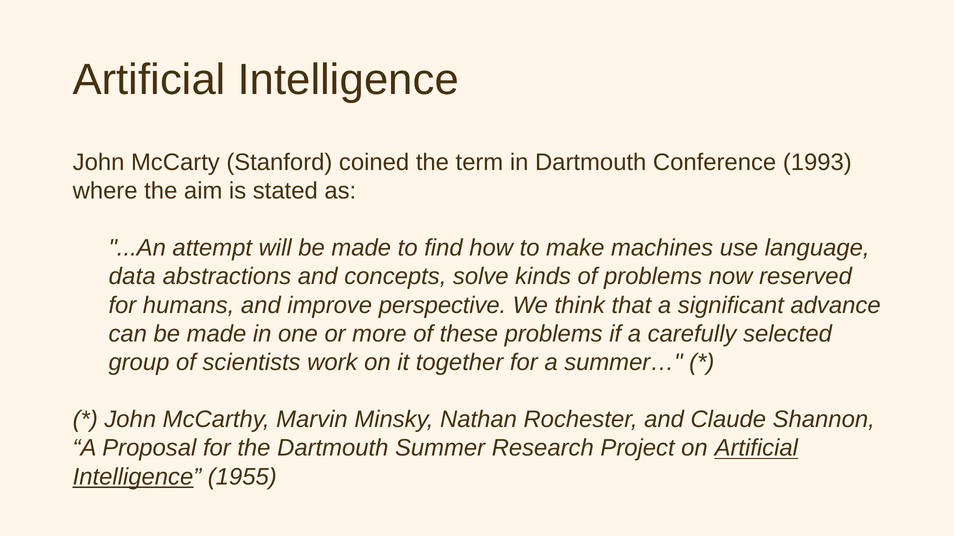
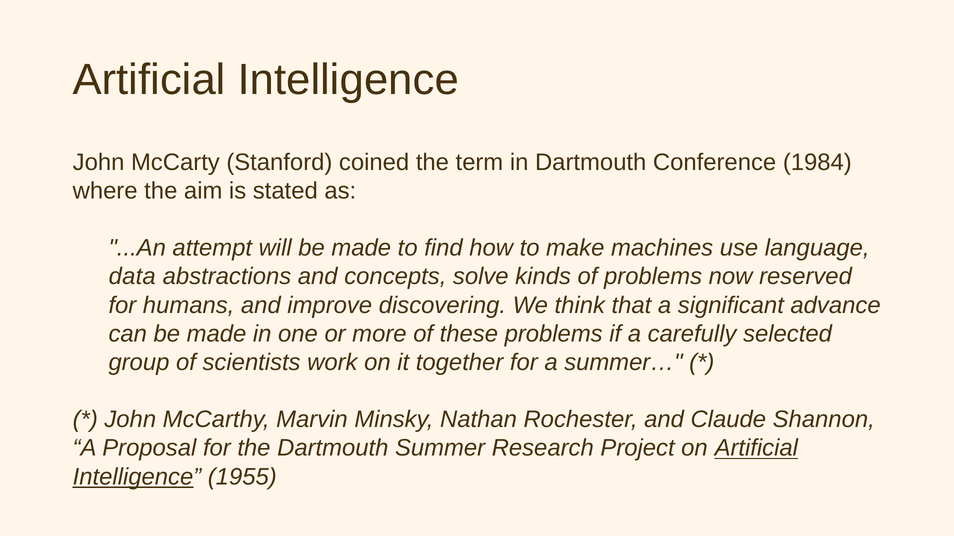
1993: 1993 -> 1984 (817, 162)
perspective: perspective -> discovering (442, 306)
